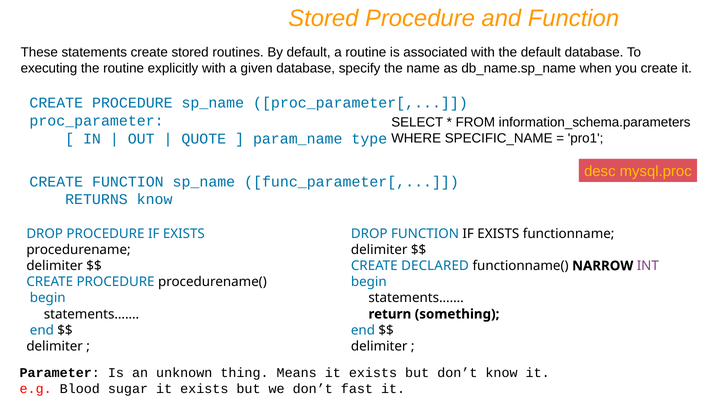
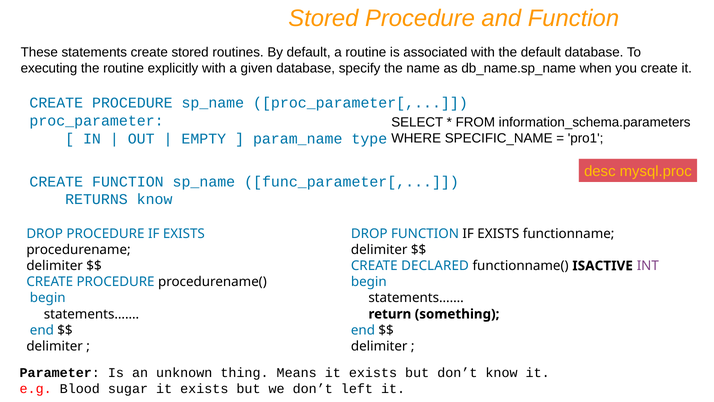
QUOTE: QUOTE -> EMPTY (204, 139)
NARROW: NARROW -> ISACTIVE (603, 266)
fast: fast -> left (357, 389)
